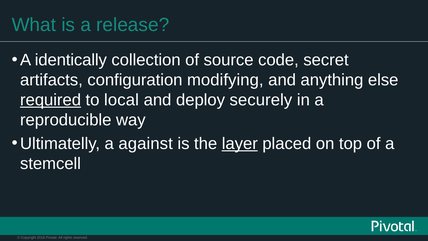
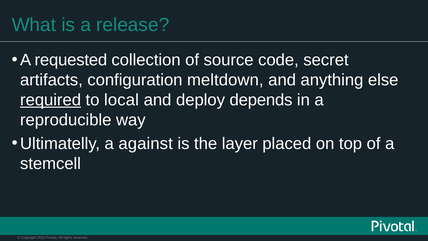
identically: identically -> requested (71, 60)
modifying: modifying -> meltdown (225, 80)
securely: securely -> depends (261, 100)
layer underline: present -> none (240, 143)
